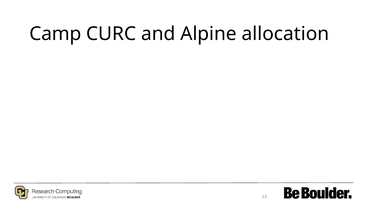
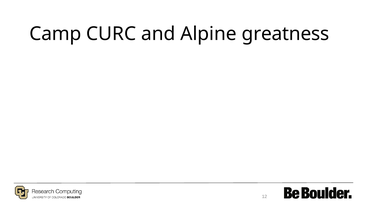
allocation: allocation -> greatness (286, 34)
